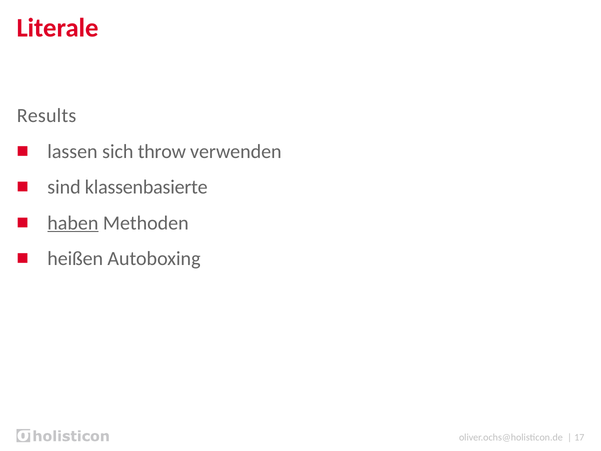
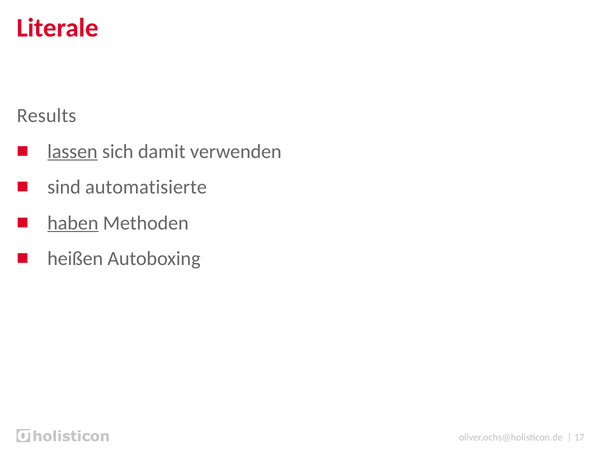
lassen underline: none -> present (72, 151)
throw: throw -> damit (162, 151)
klassenbasierte: klassenbasierte -> automatisierte (146, 187)
